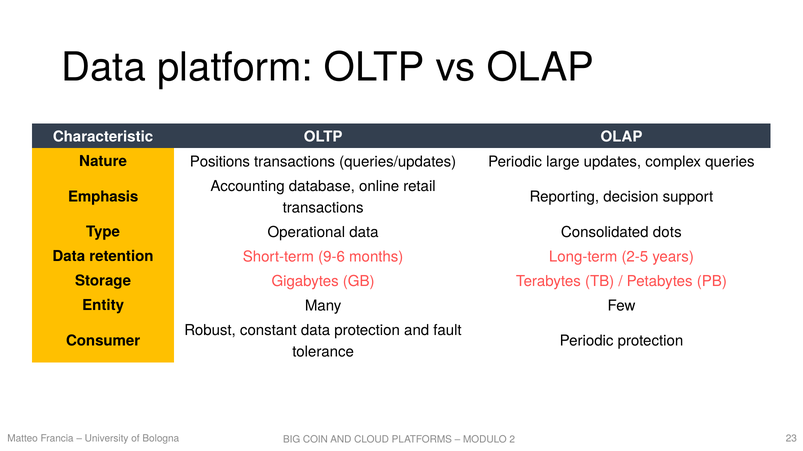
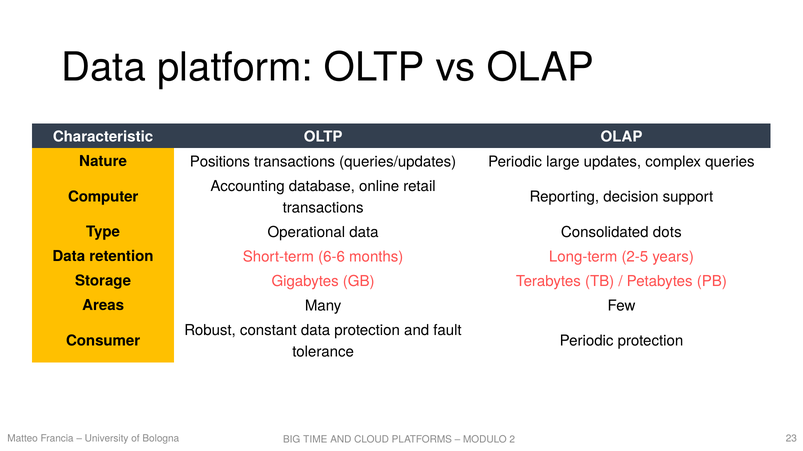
Emphasis: Emphasis -> Computer (103, 197)
9-6: 9-6 -> 6-6 (332, 257)
Entity: Entity -> Areas (103, 306)
COIN: COIN -> TIME (315, 440)
